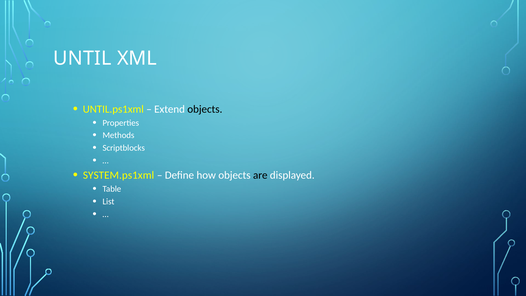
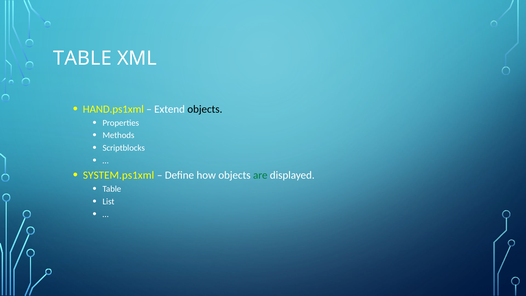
UNTIL: UNTIL -> TABLE (82, 58)
UNTIL.ps1xml: UNTIL.ps1xml -> HAND.ps1xml (113, 109)
are colour: black -> green (260, 175)
